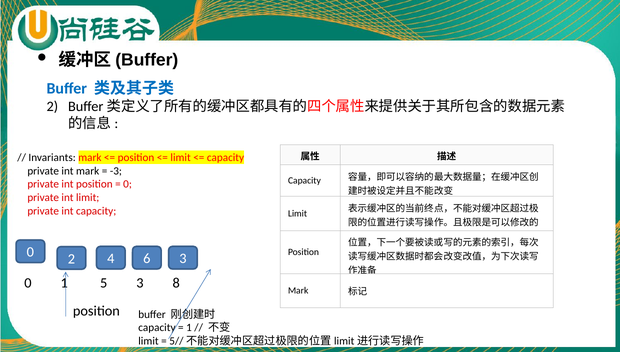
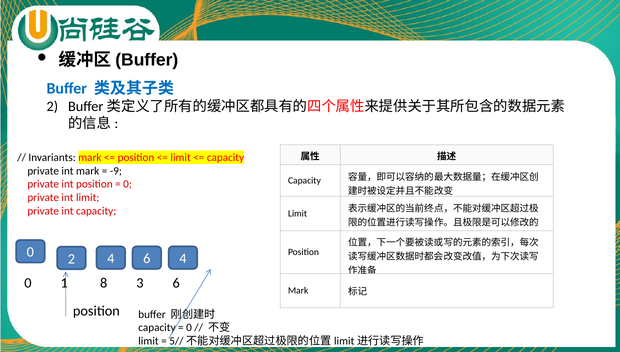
-3: -3 -> -9 (116, 171)
6 3: 3 -> 4 (183, 258)
5: 5 -> 8 (104, 283)
3 8: 8 -> 6 (176, 283)
1: 1 -> 0 (189, 328)
